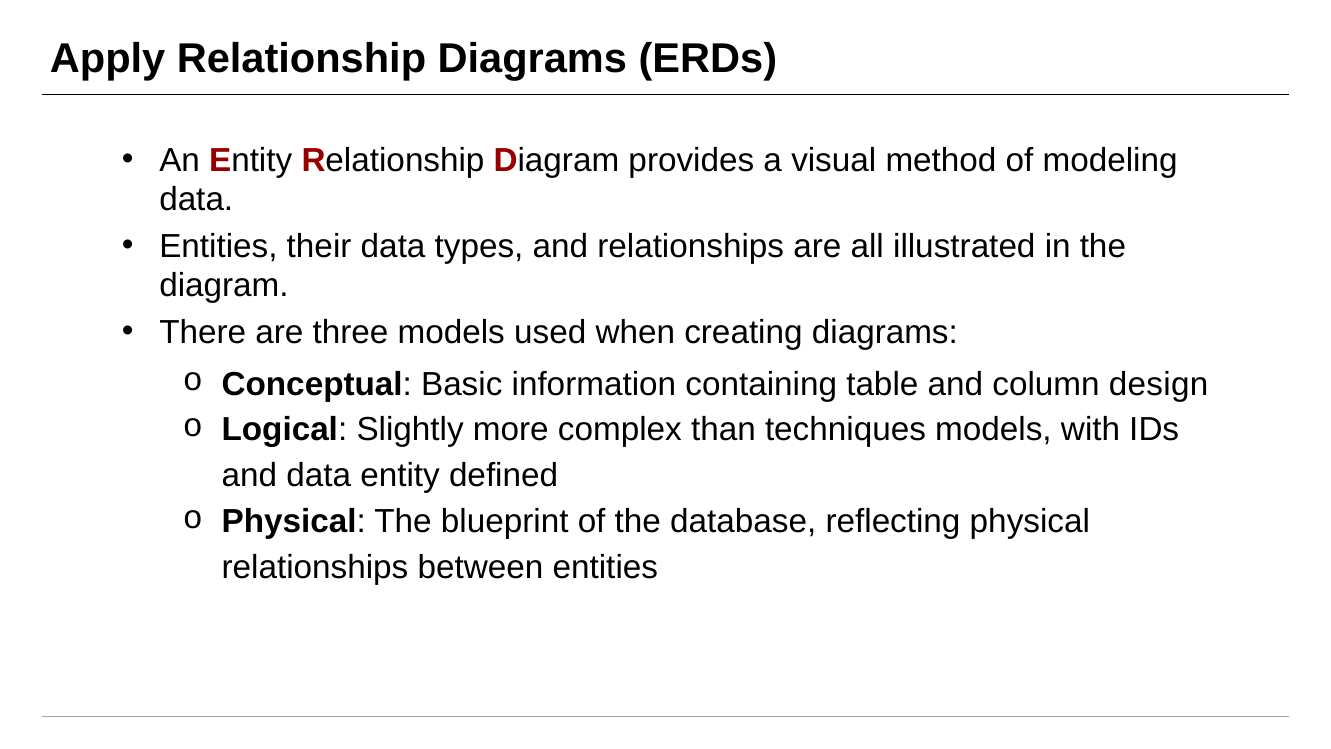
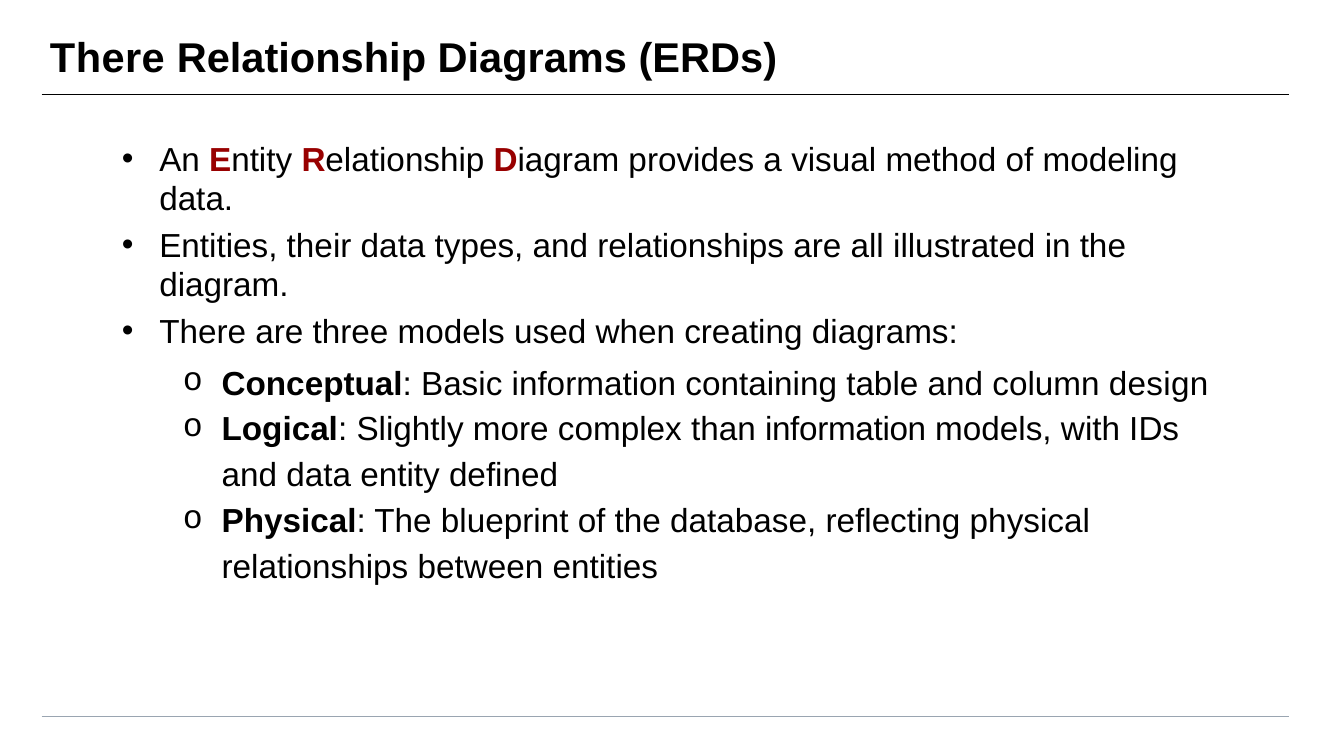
Apply: Apply -> There (107, 59)
than techniques: techniques -> information (846, 430)
